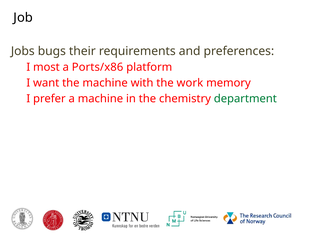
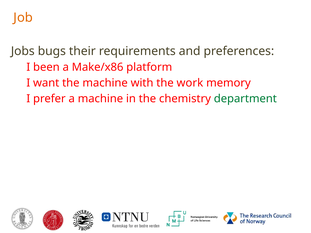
Job colour: black -> orange (23, 18)
most: most -> been (46, 67)
Ports/x86: Ports/x86 -> Make/x86 (98, 67)
